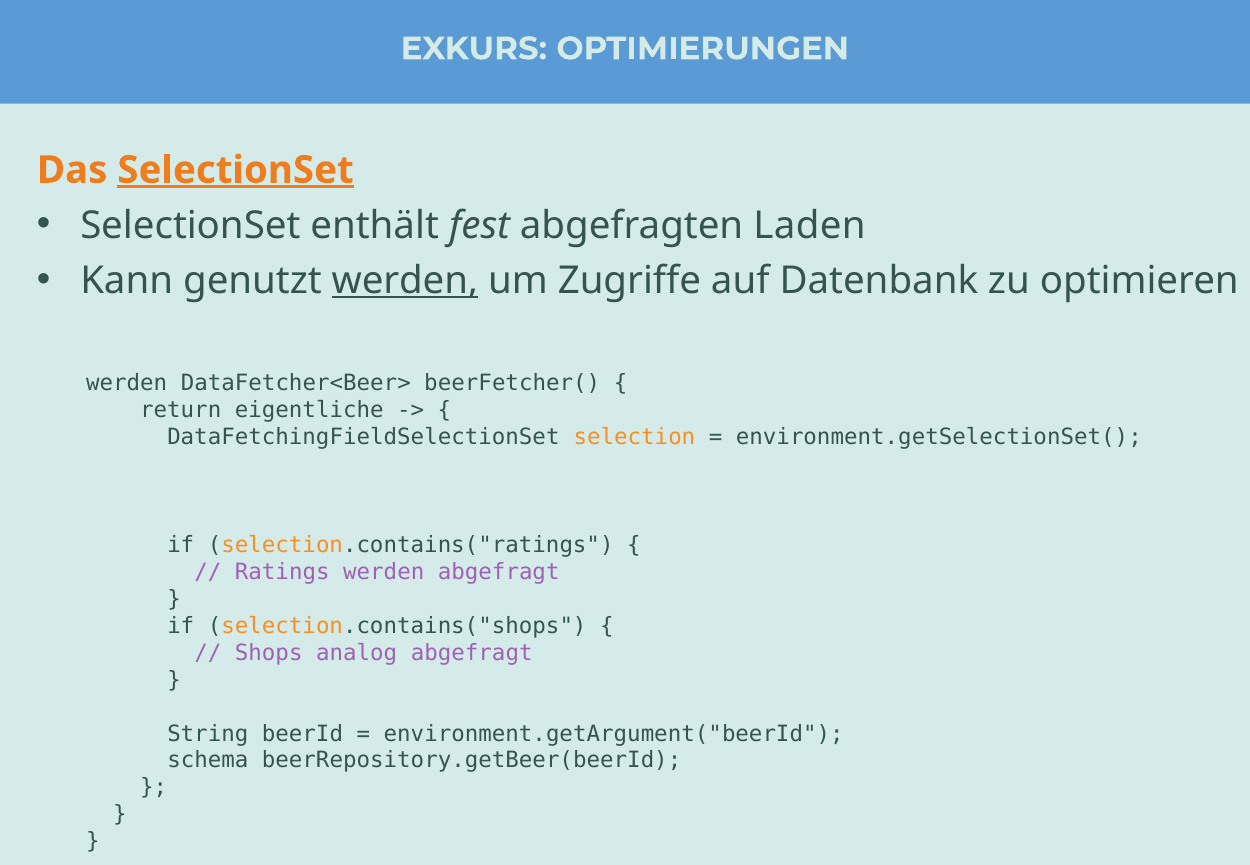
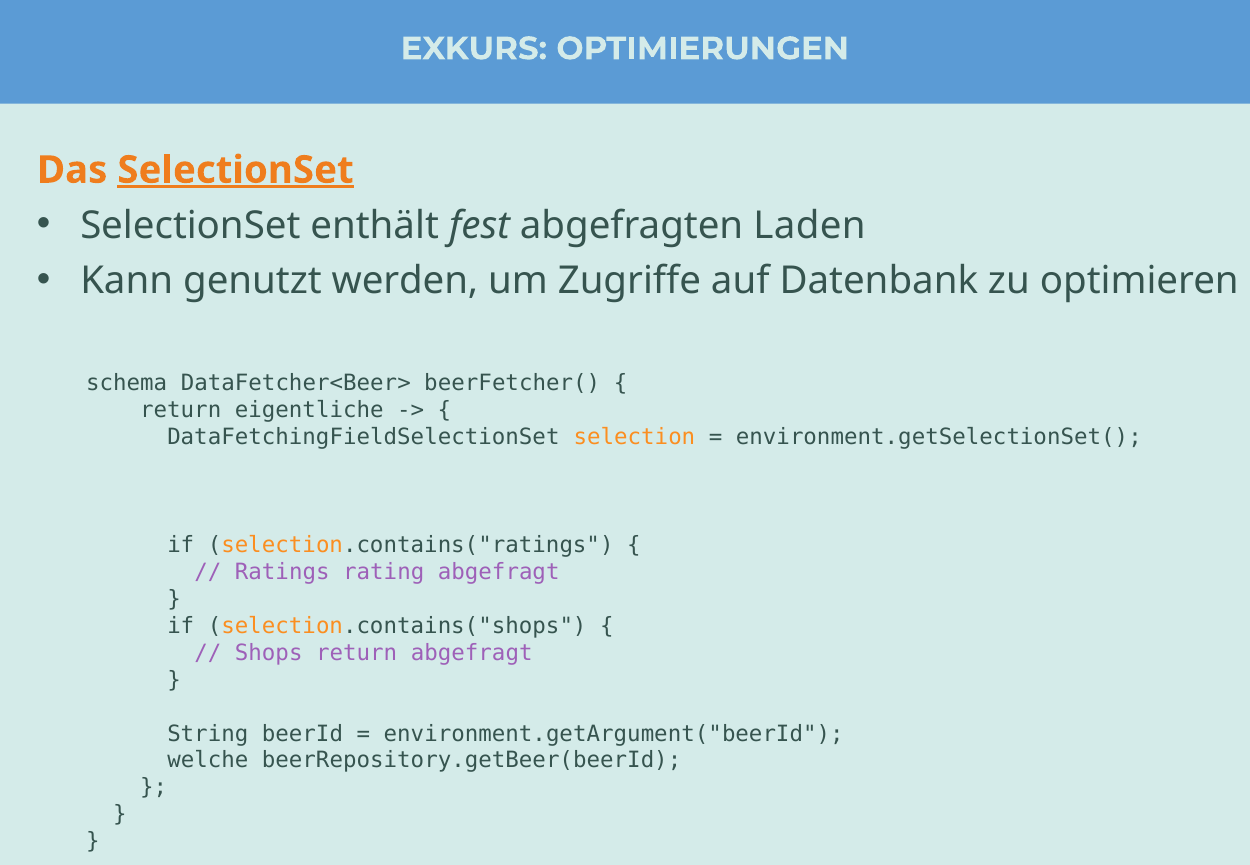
werden underline: present -> none (405, 281)
werden: werden -> schema (127, 384)
Ratings werden: werden -> rating (384, 572)
Shops analog: analog -> return (357, 653)
schema: schema -> welche (208, 761)
